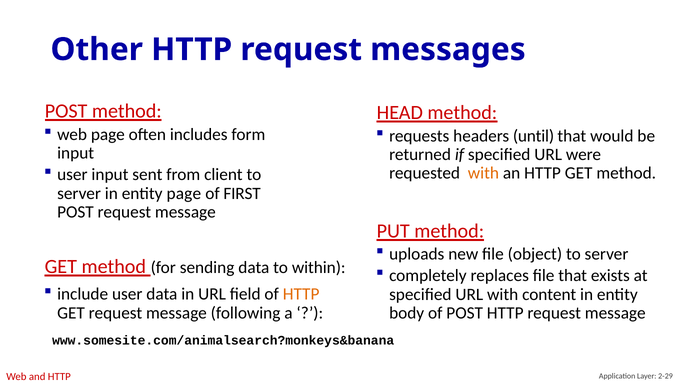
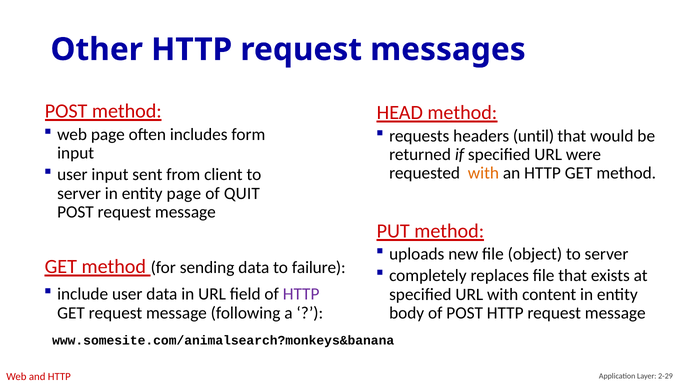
FIRST: FIRST -> QUIT (242, 193)
within: within -> failure (319, 267)
HTTP colour: orange -> purple (301, 294)
